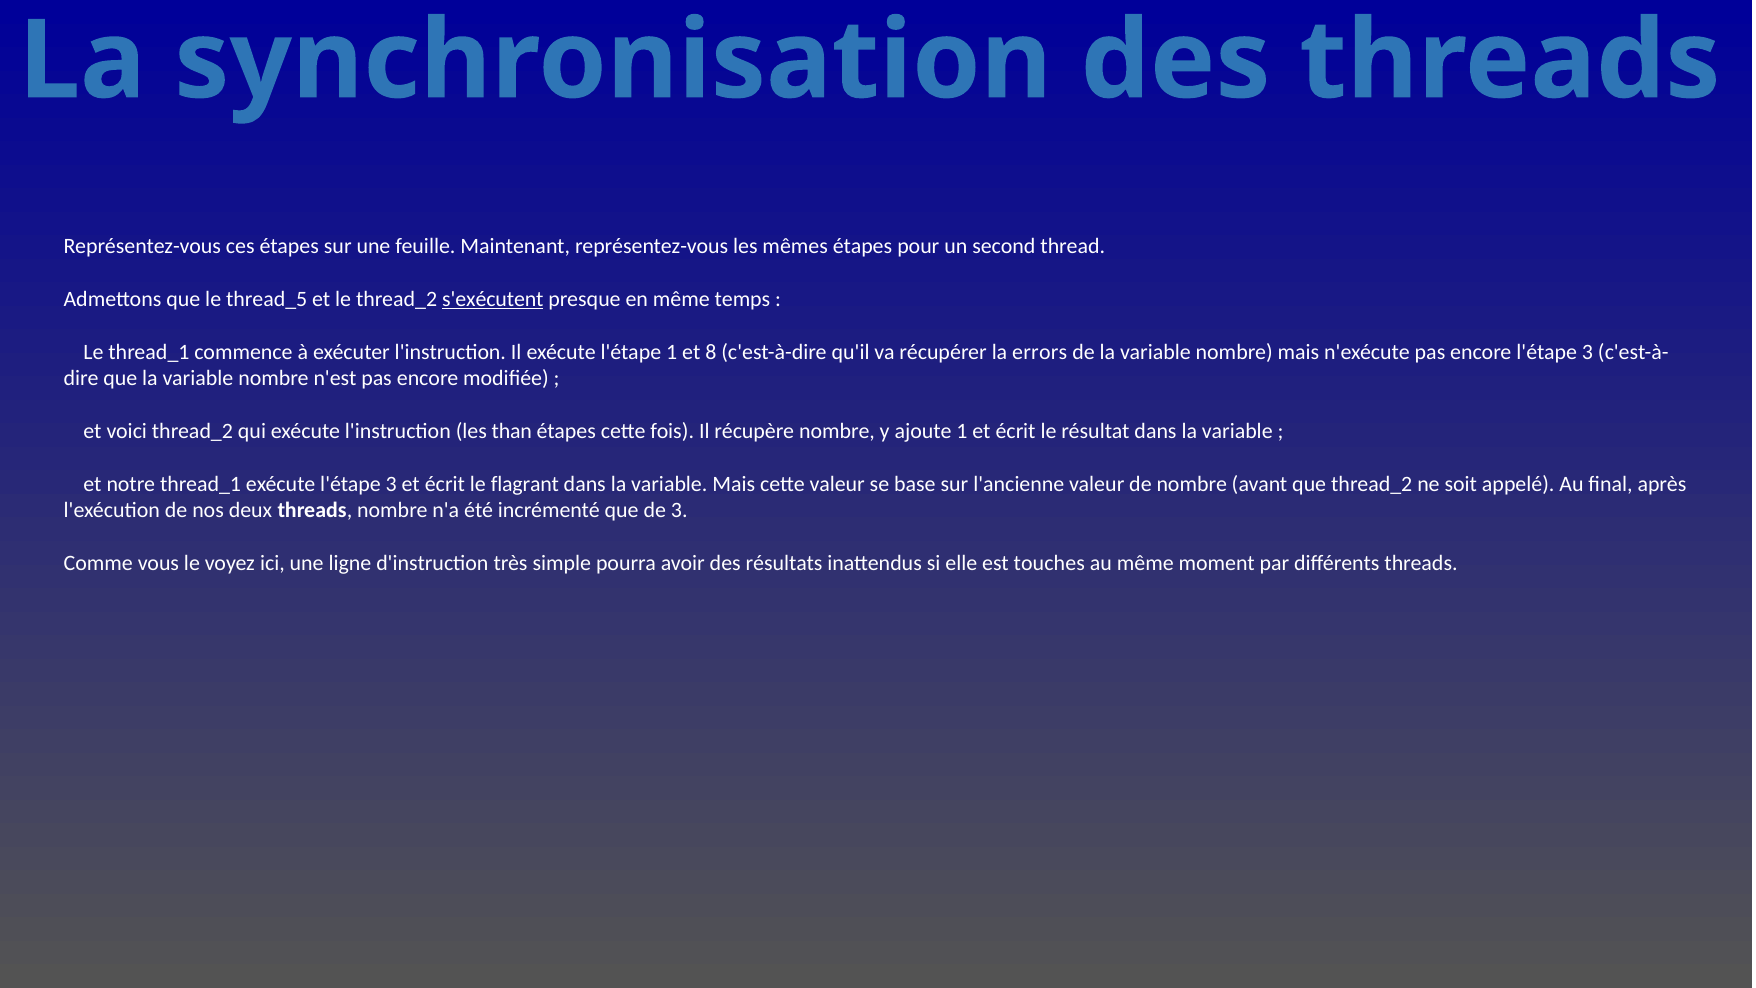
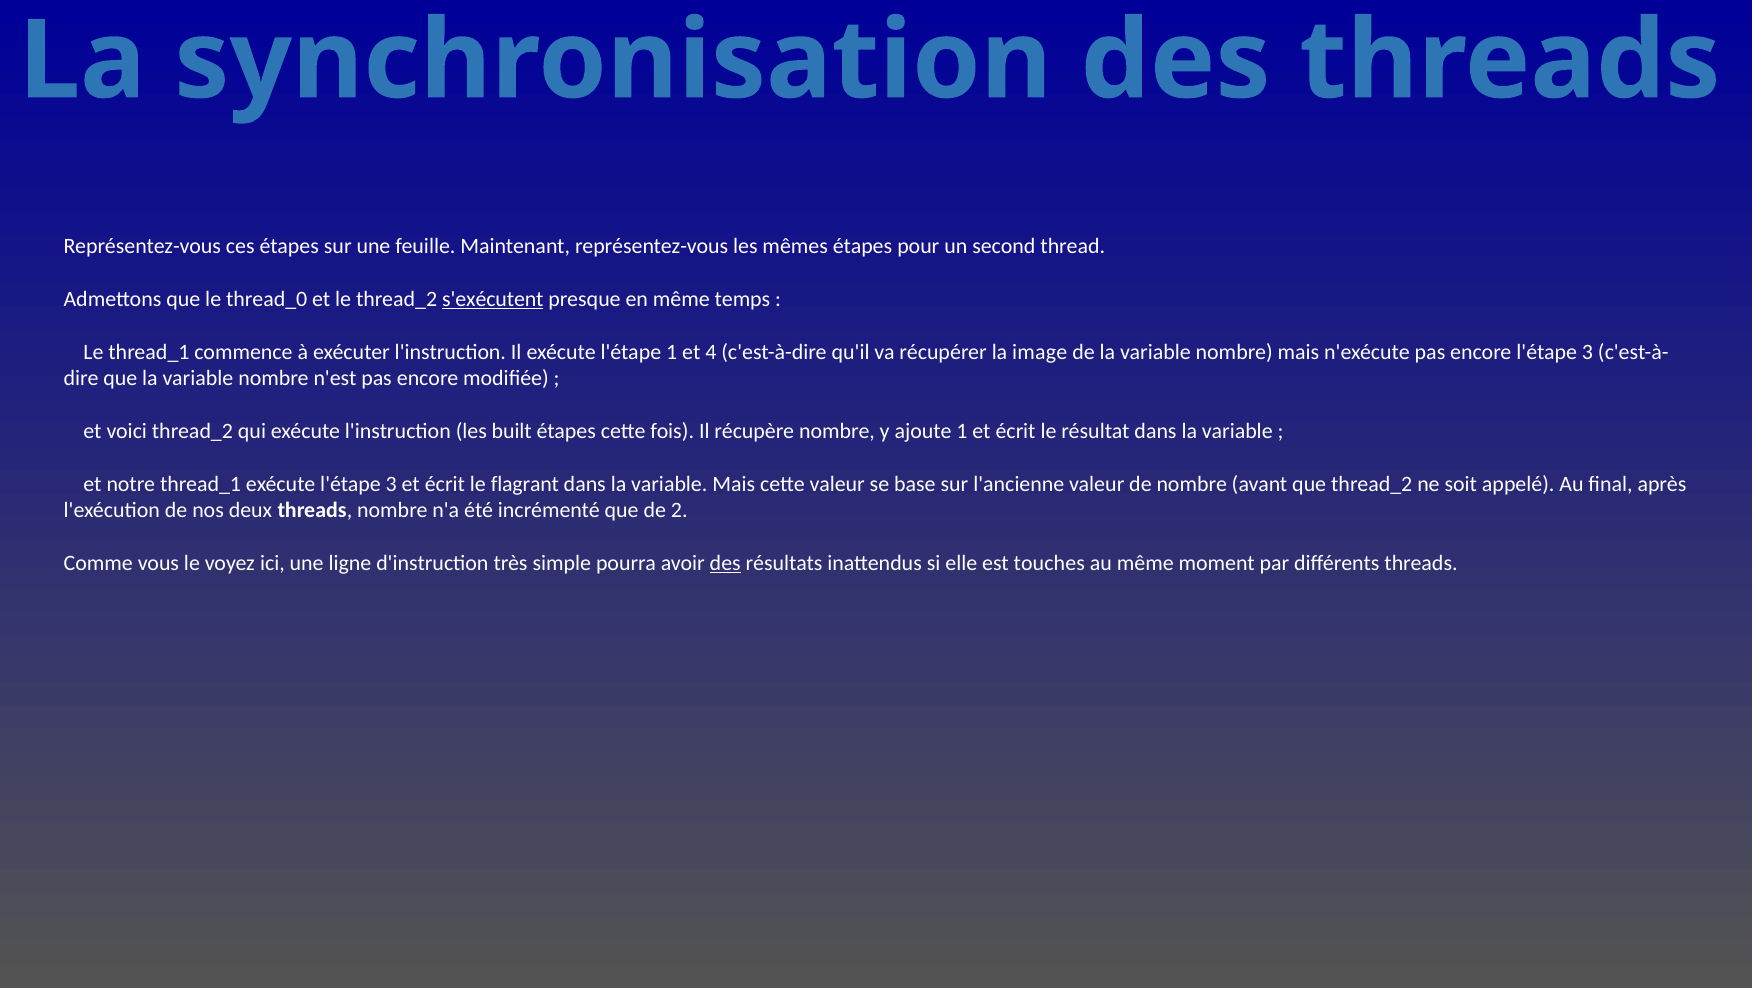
thread_5: thread_5 -> thread_0 (267, 299)
8: 8 -> 4 (711, 352)
errors: errors -> image (1040, 352)
than: than -> built (512, 431)
de 3: 3 -> 2 (679, 510)
des underline: none -> present (725, 563)
